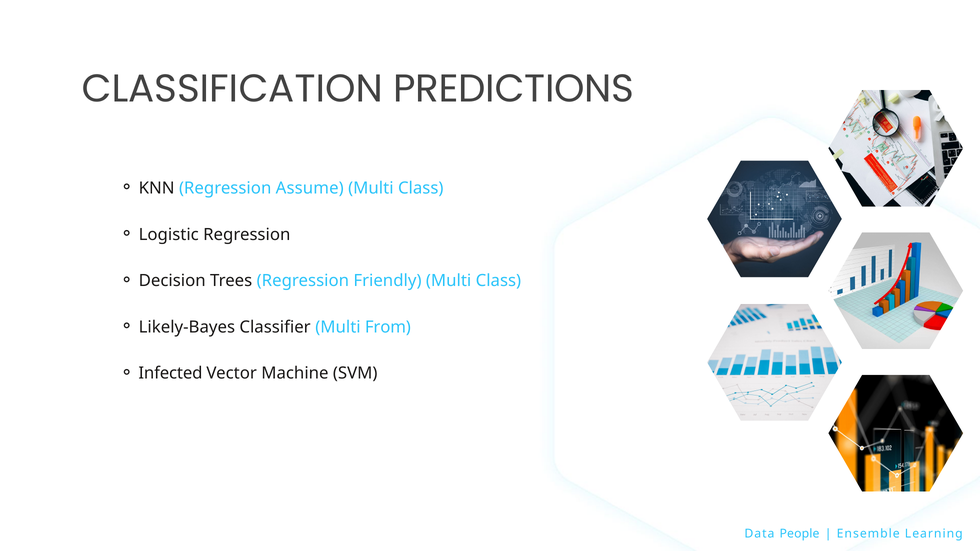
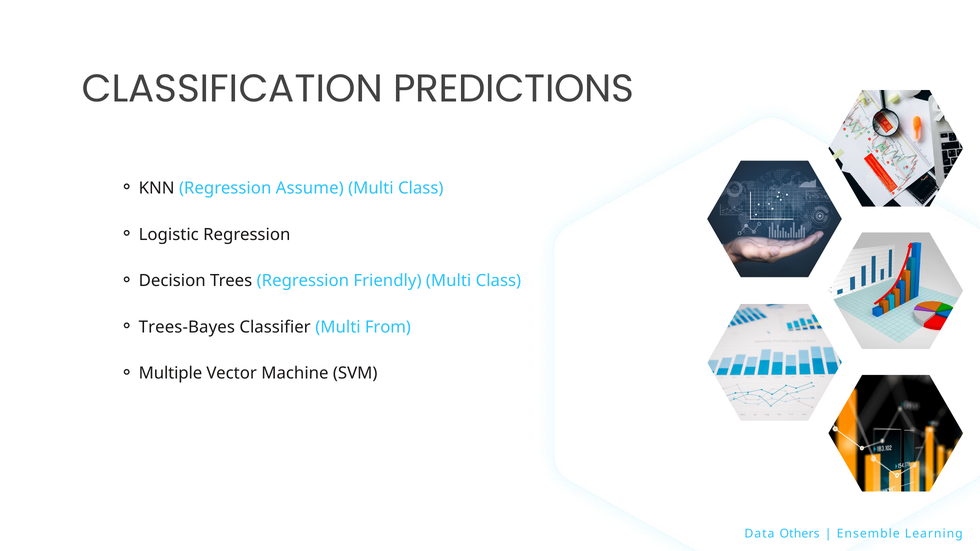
Likely-Bayes: Likely-Bayes -> Trees-Bayes (187, 327)
Infected: Infected -> Multiple (170, 374)
People: People -> Others (800, 534)
